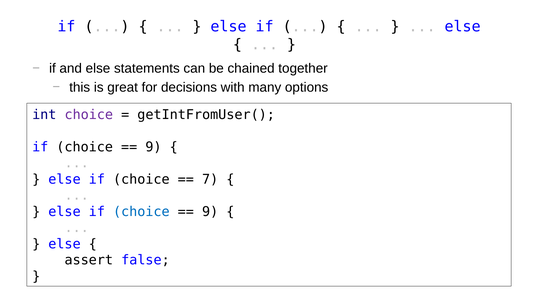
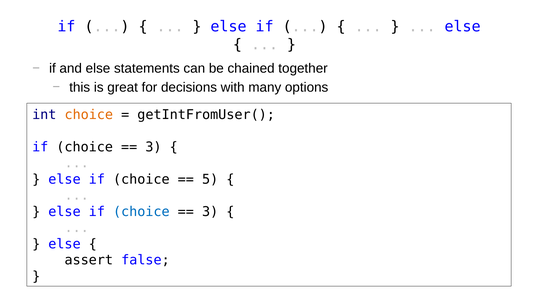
choice colour: purple -> orange (89, 115)
9: 9 -> 3 (153, 147)
7: 7 -> 5 (210, 179)
9: 9 -> 3 (210, 211)
